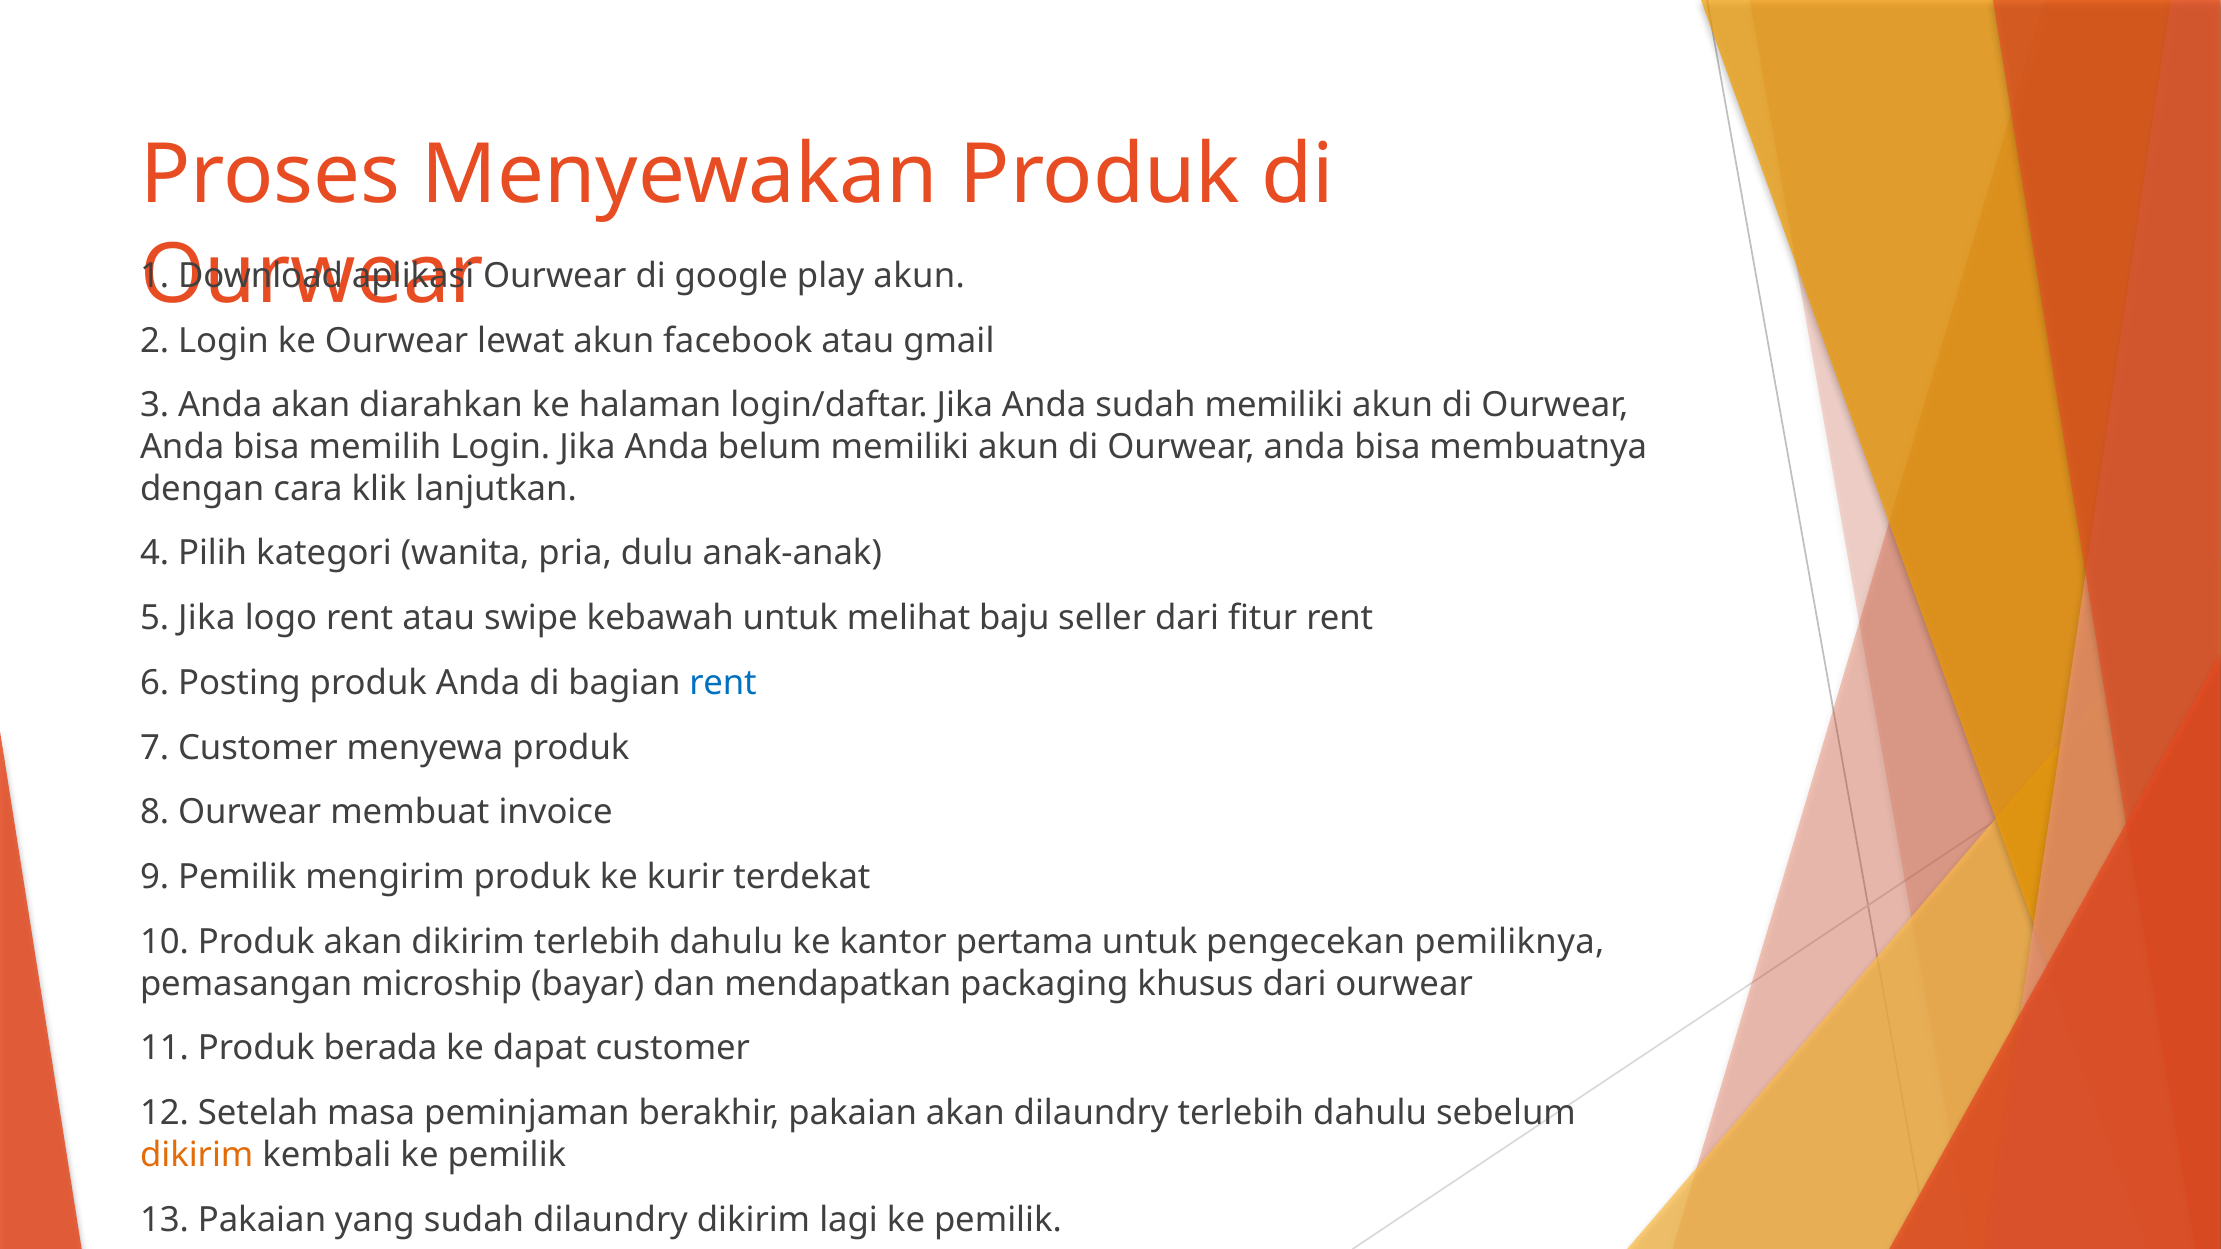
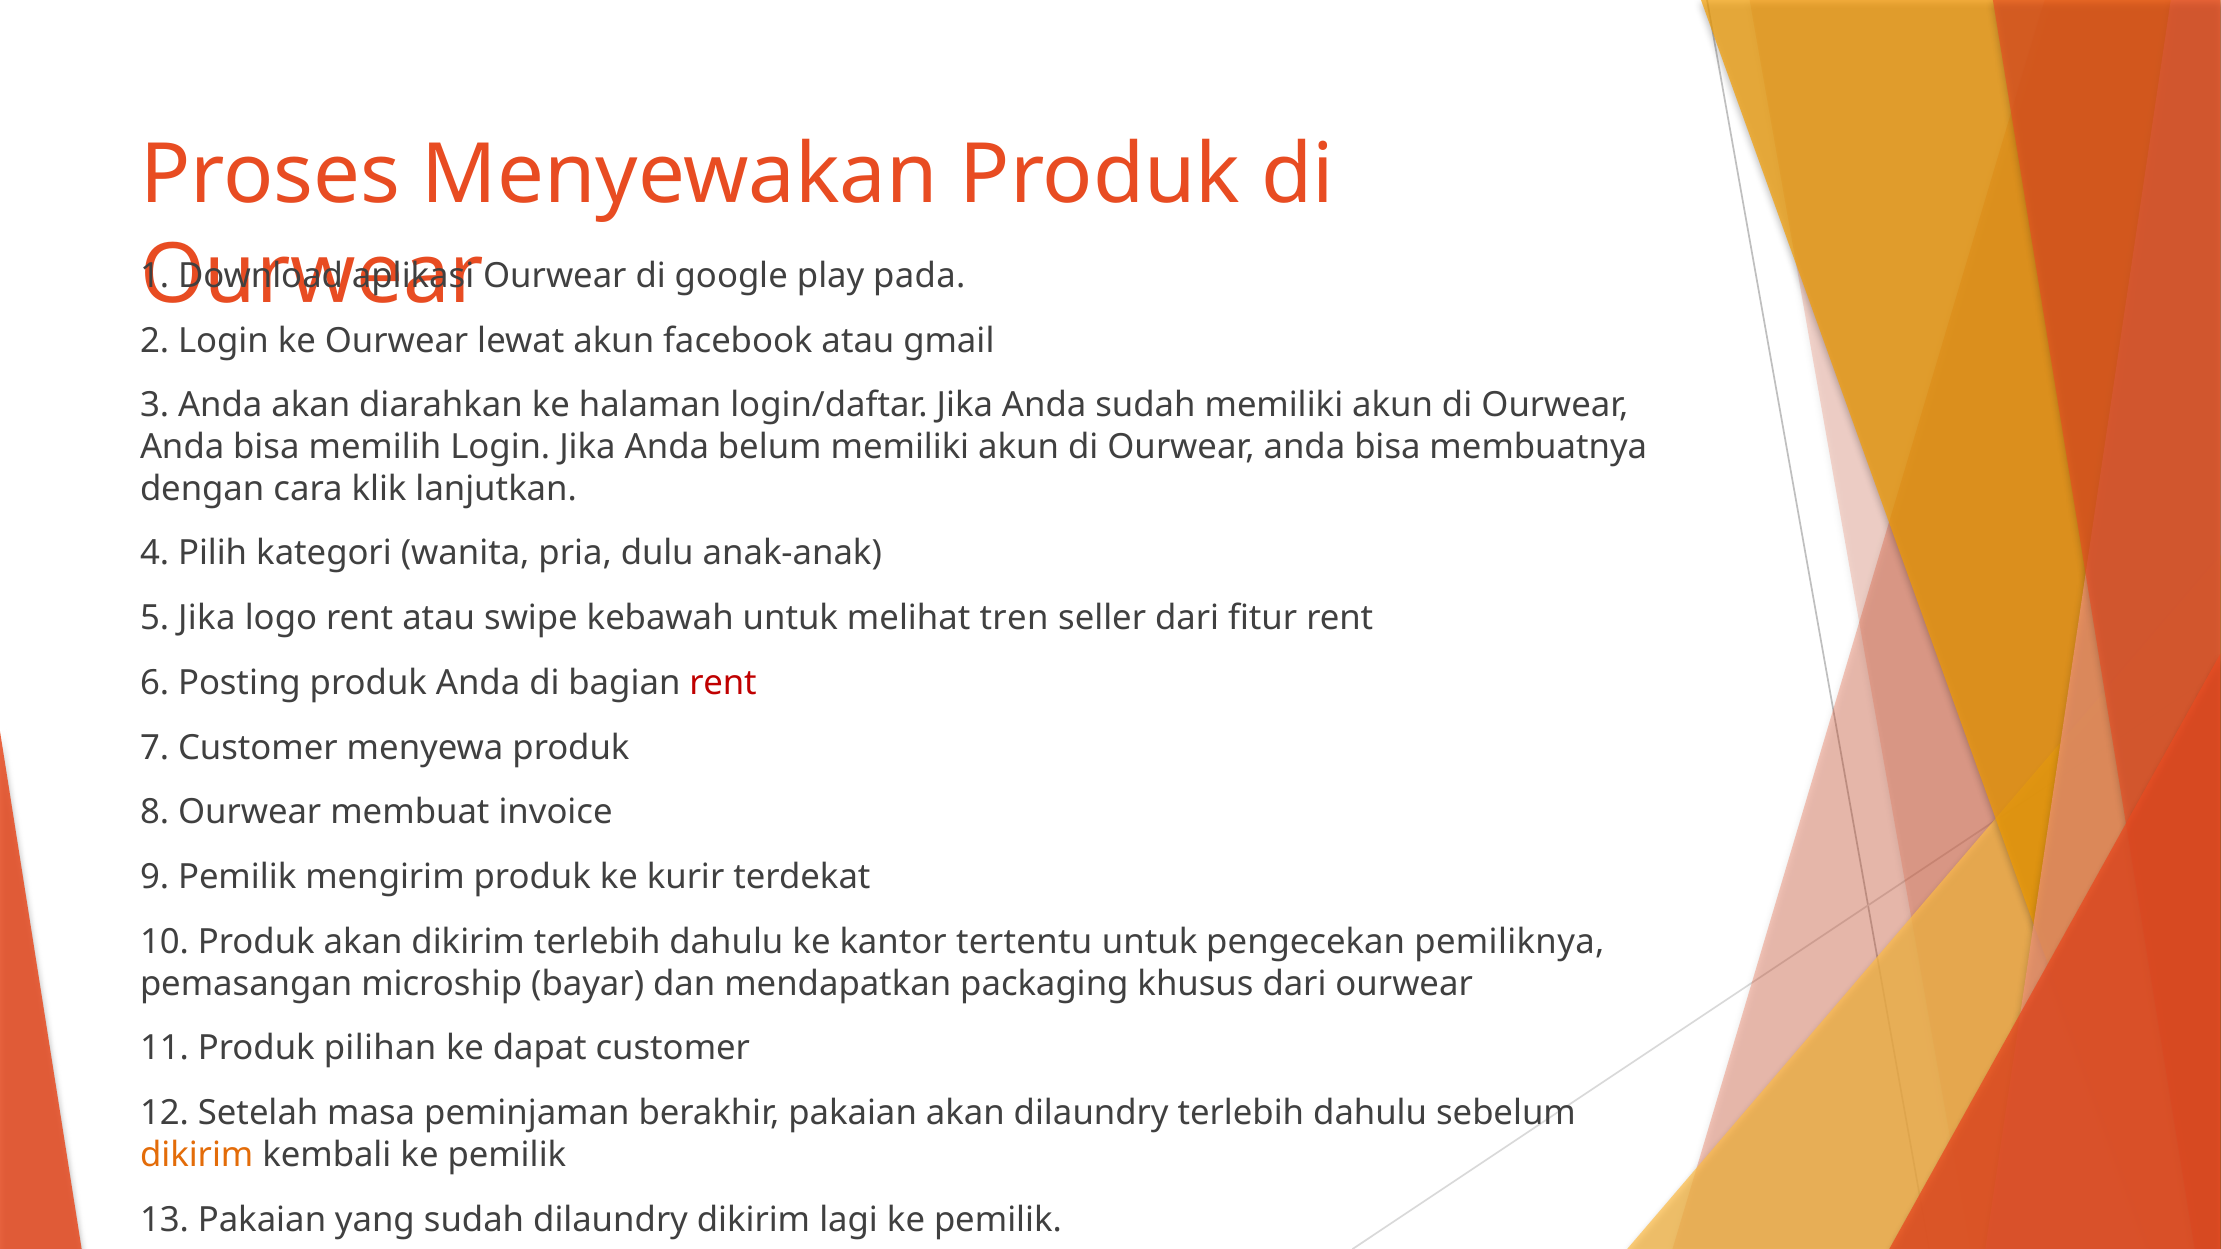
play akun: akun -> pada (919, 276)
baju: baju -> tren (1014, 618)
rent colour: blue -> red (723, 683)
pertama: pertama -> tertentu (1024, 942)
berada: berada -> pilihan (380, 1049)
